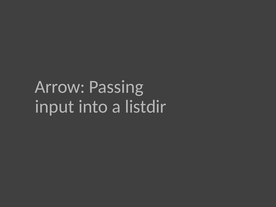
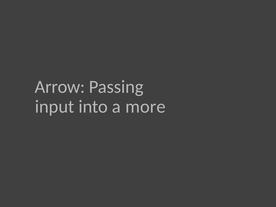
listdir: listdir -> more (145, 107)
